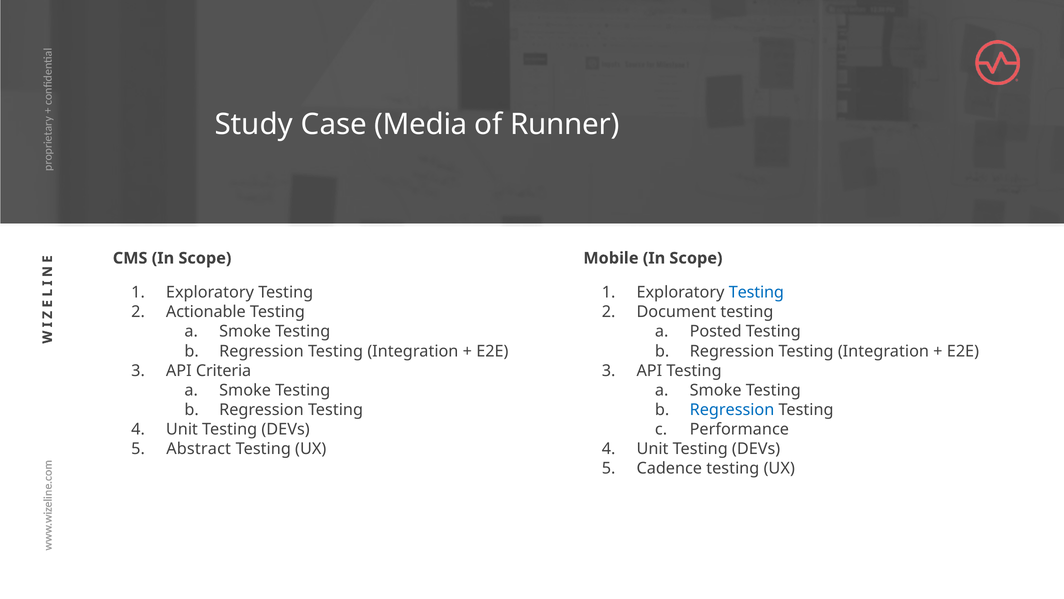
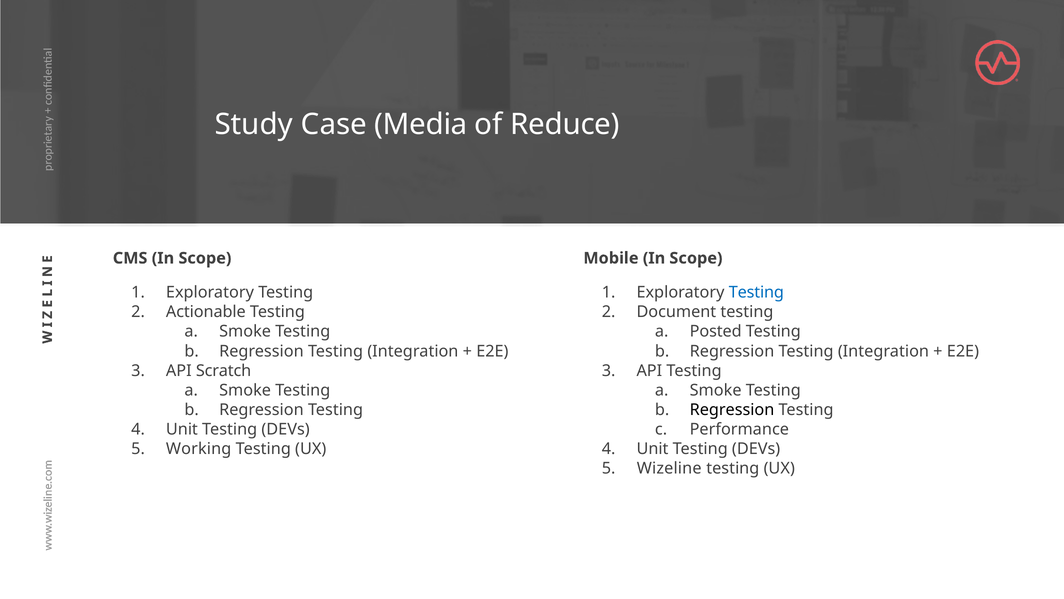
Runner: Runner -> Reduce (565, 124)
Criteria: Criteria -> Scratch (224, 370)
Regression colour: blue -> black (732, 409)
Abstract: Abstract -> Working (199, 448)
Cadence: Cadence -> Wizeline (669, 468)
